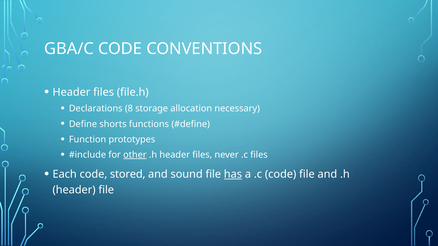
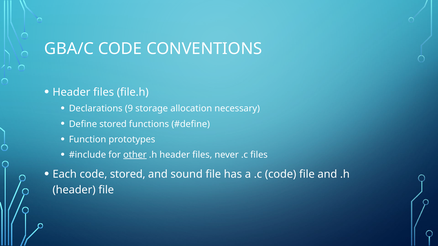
8: 8 -> 9 (129, 109)
Define shorts: shorts -> stored (113, 124)
has underline: present -> none (233, 174)
